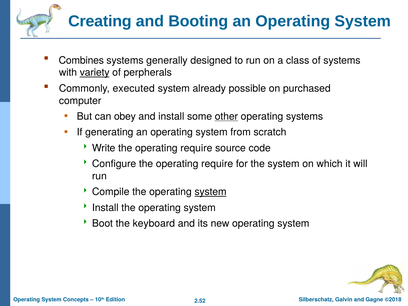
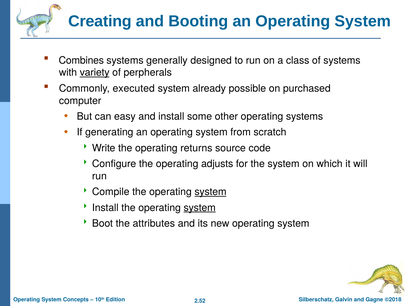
obey: obey -> easy (125, 116)
other underline: present -> none (226, 116)
Write the operating require: require -> returns (196, 148)
Configure the operating require: require -> adjusts (217, 164)
system underline: none -> present (200, 208)
keyboard: keyboard -> attributes (154, 224)
